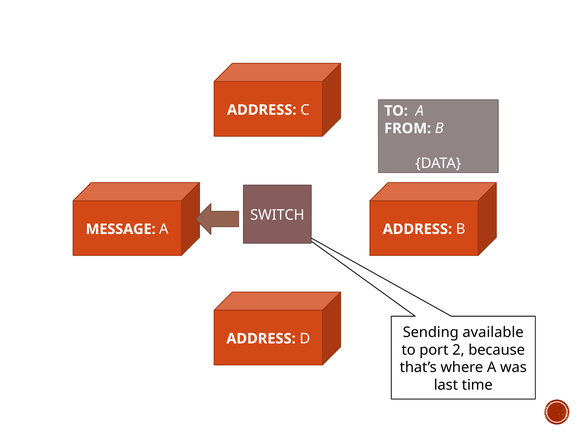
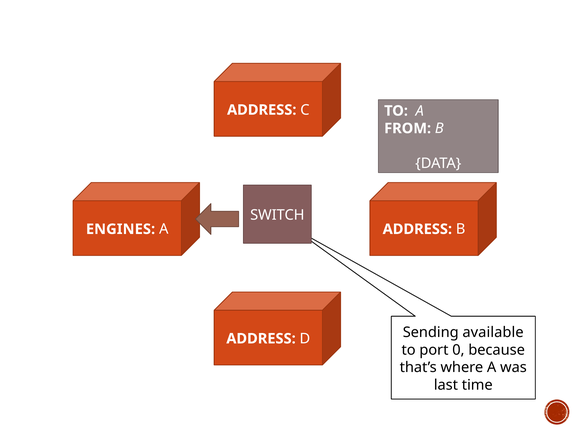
MESSAGE: MESSAGE -> ENGINES (121, 229)
2: 2 -> 0 (458, 350)
